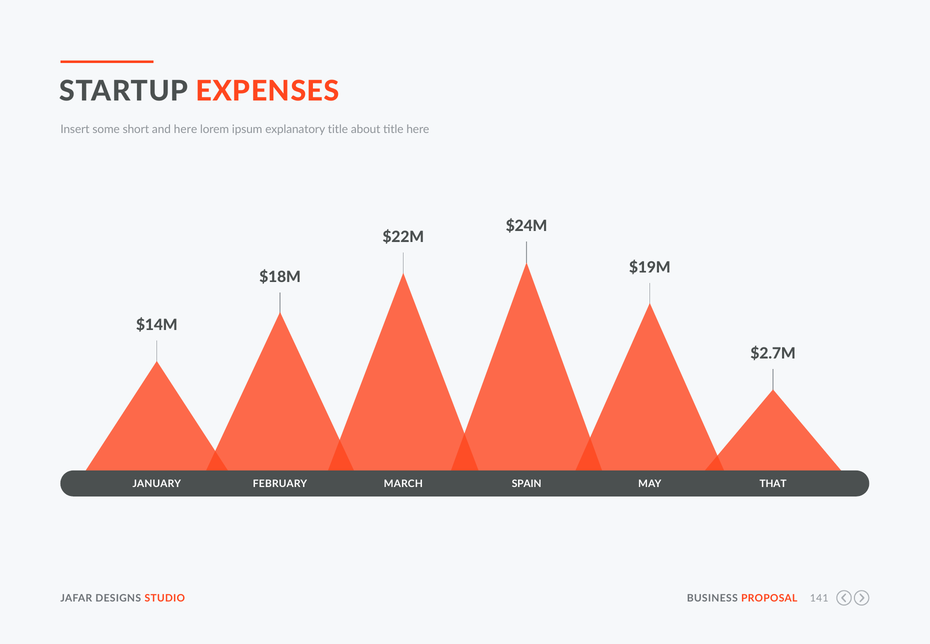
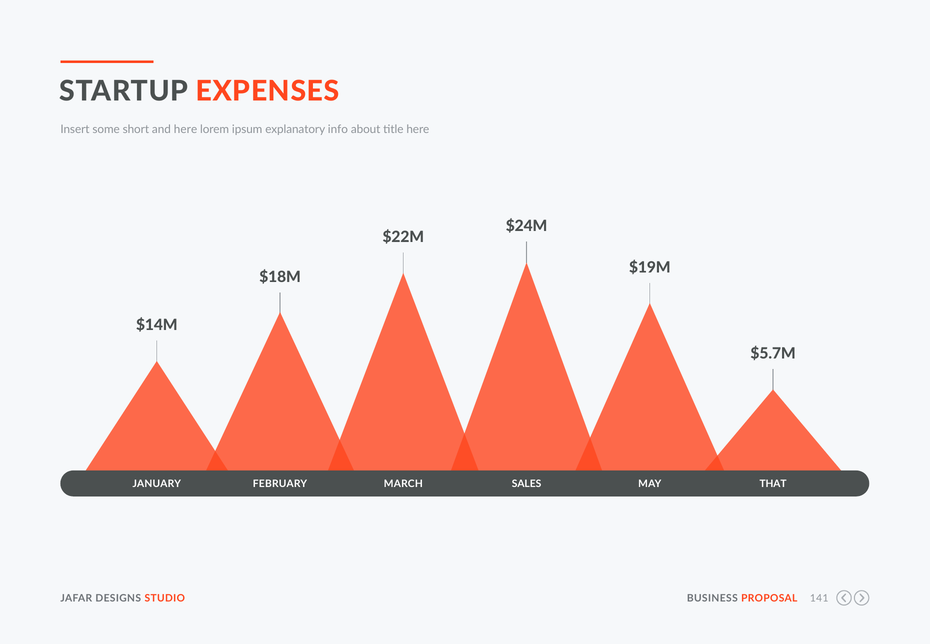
explanatory title: title -> info (338, 129)
$2.7M: $2.7M -> $5.7M (773, 353)
SPAIN: SPAIN -> SALES (527, 484)
